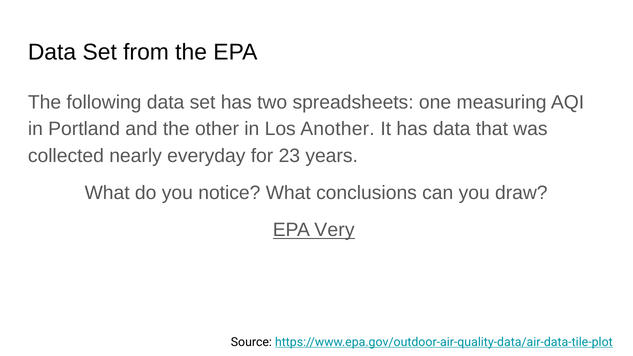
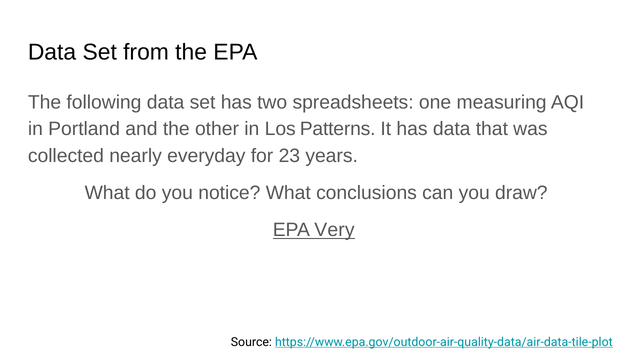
Another: Another -> Patterns (338, 129)
